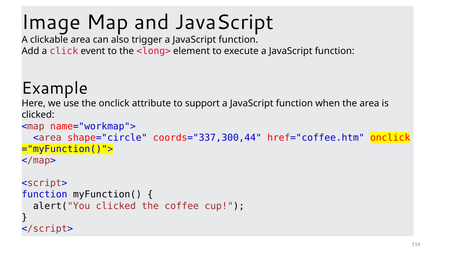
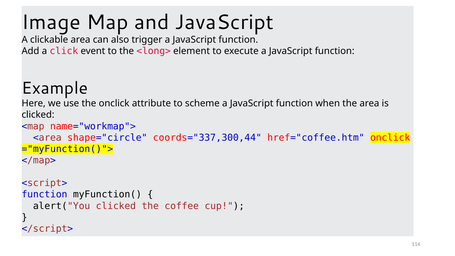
support: support -> scheme (202, 103)
